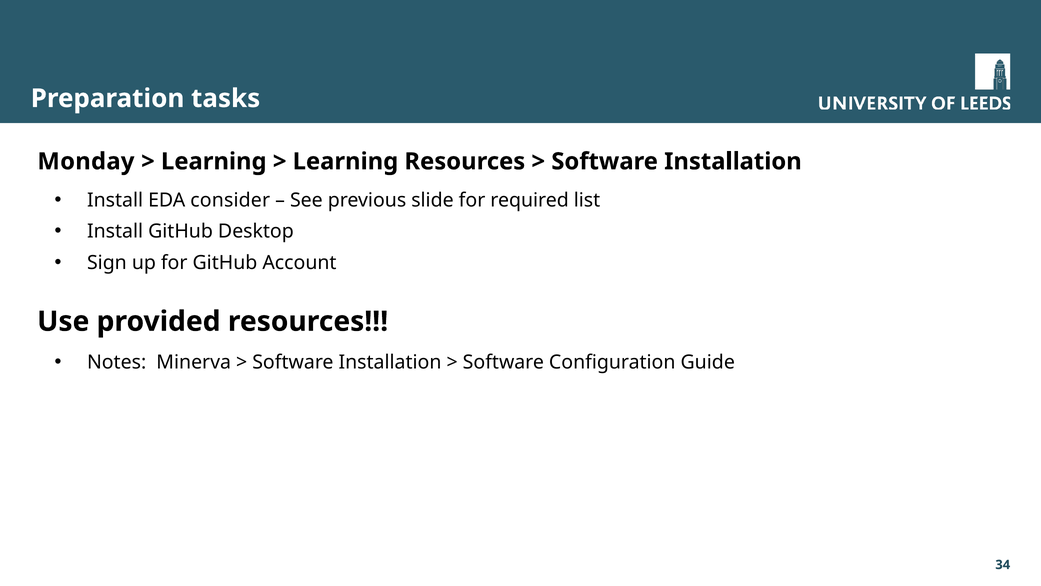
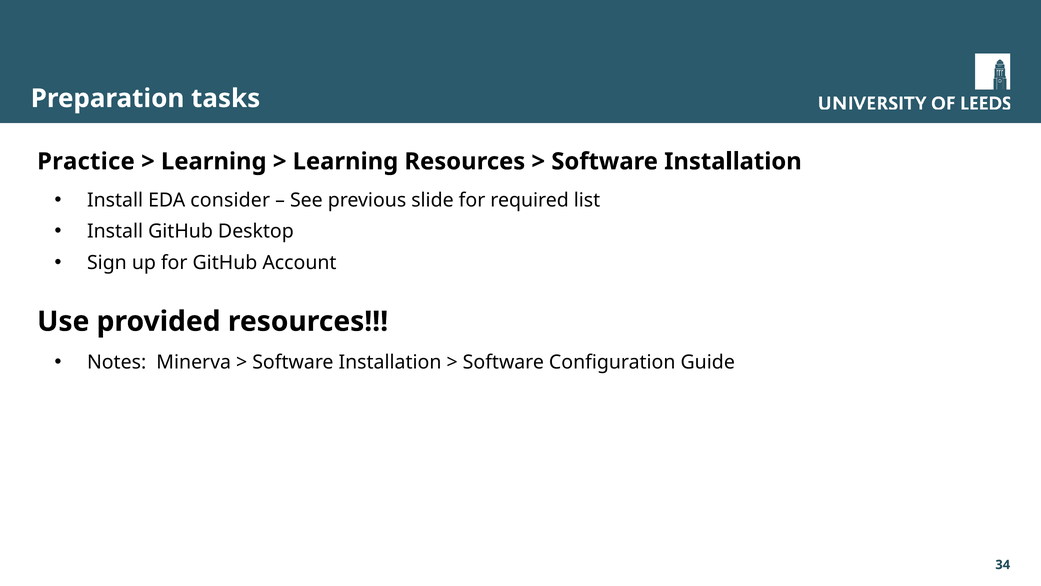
Monday: Monday -> Practice (86, 161)
